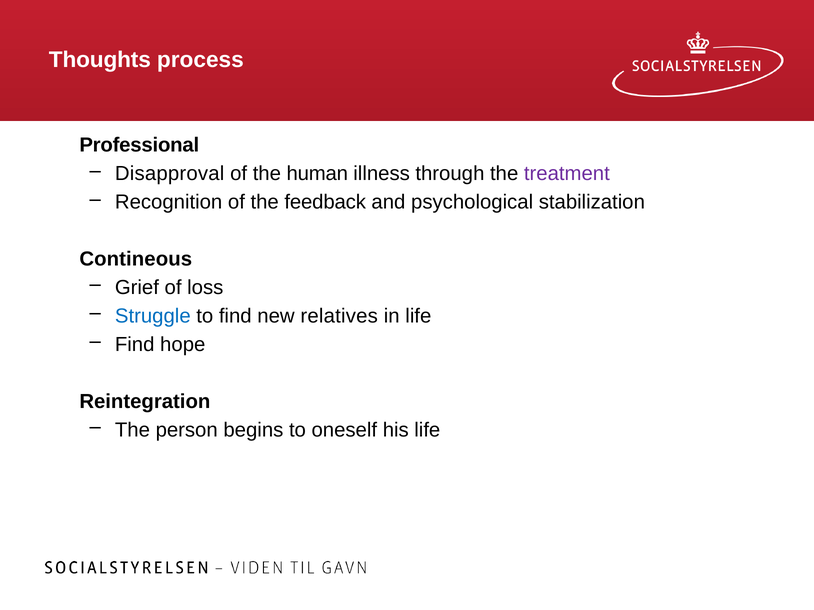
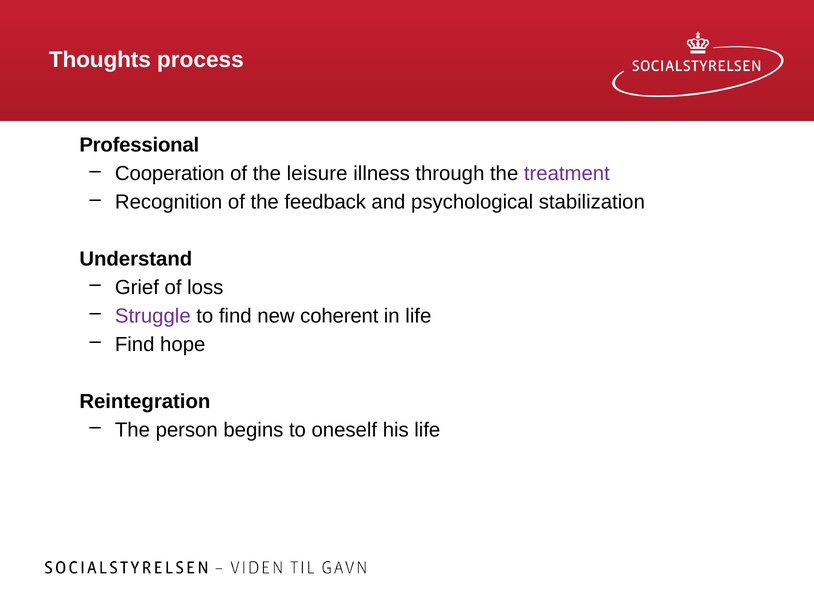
Disapproval: Disapproval -> Cooperation (170, 174)
human: human -> leisure (317, 174)
Contineous: Contineous -> Understand (136, 259)
Struggle colour: blue -> purple (153, 316)
relatives: relatives -> coherent (339, 316)
